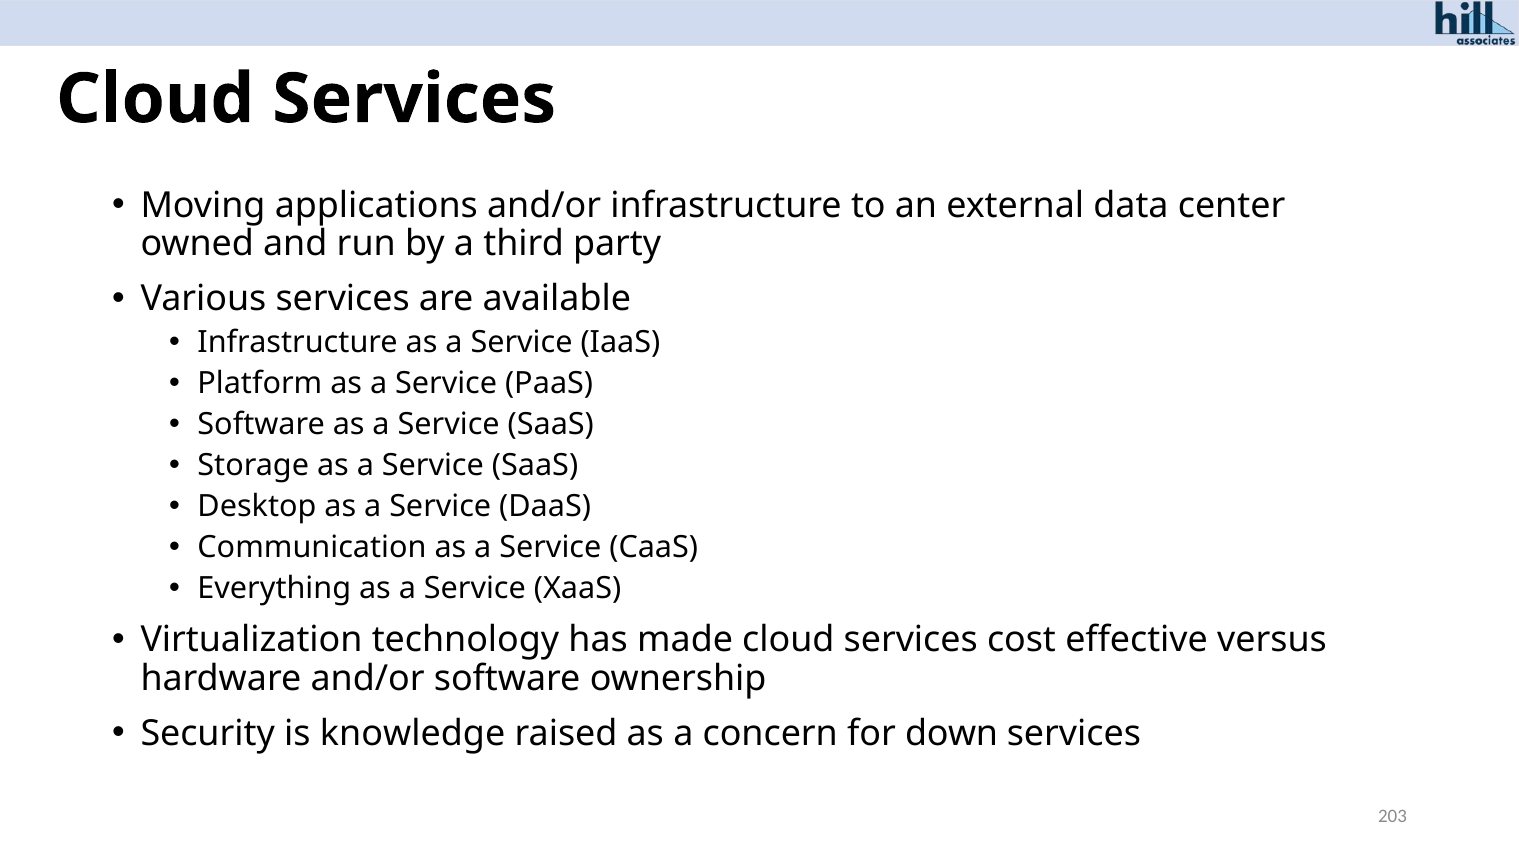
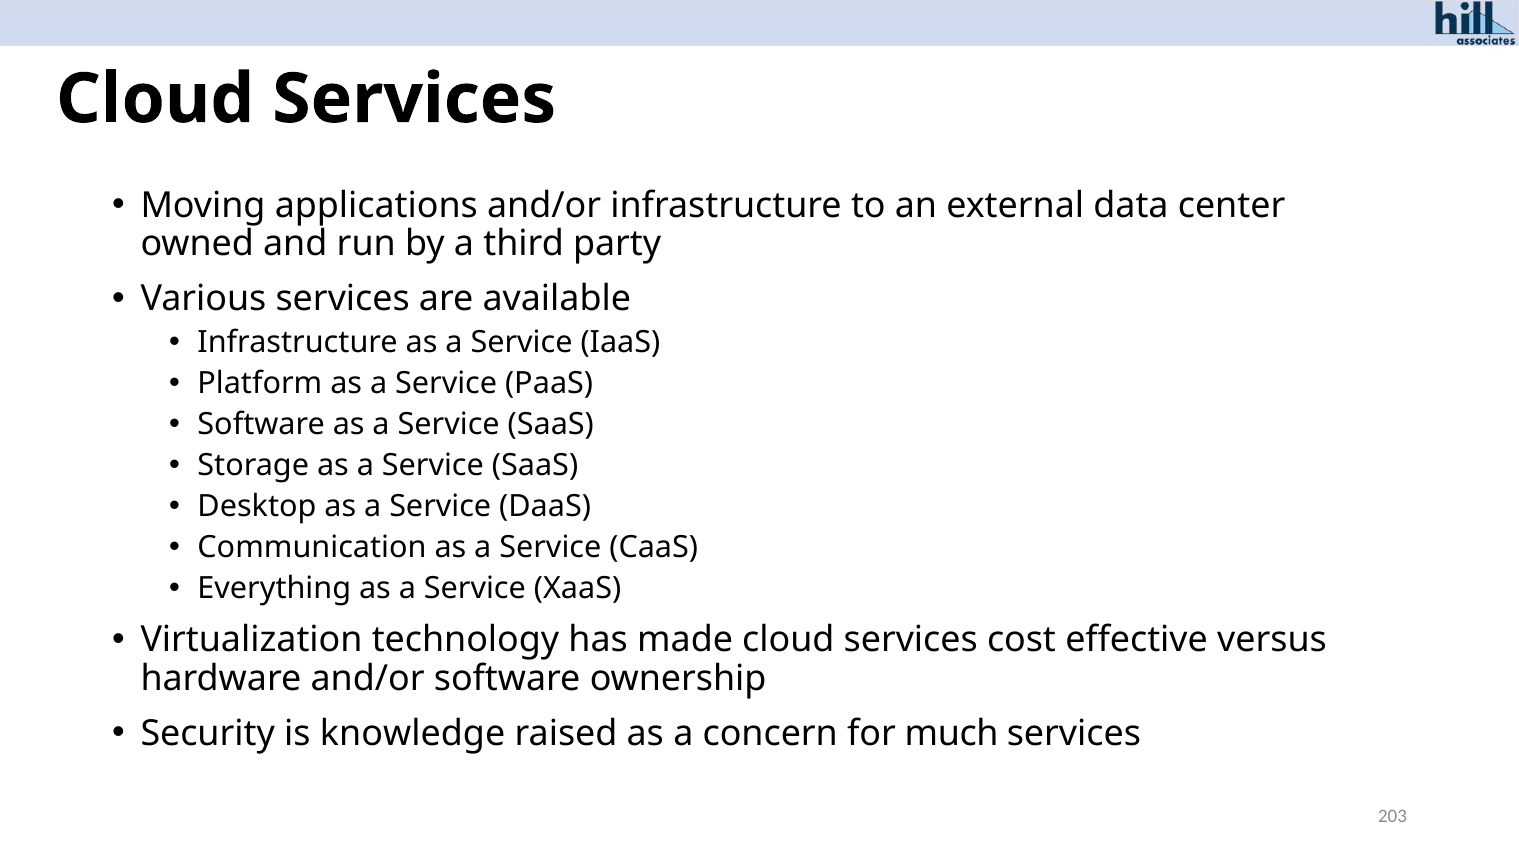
down: down -> much (952, 733)
